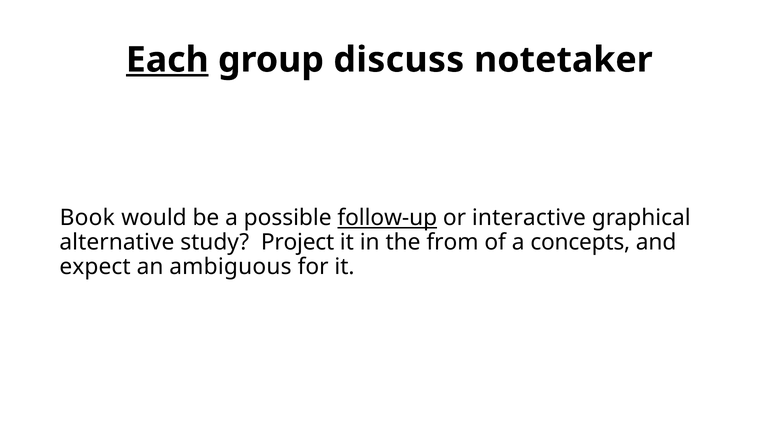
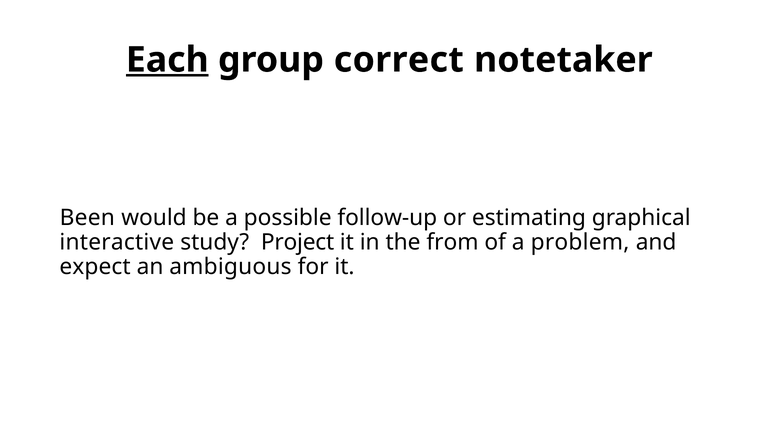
discuss: discuss -> correct (399, 60)
Book: Book -> Been (87, 218)
follow-up underline: present -> none (387, 218)
interactive: interactive -> estimating (529, 218)
alternative: alternative -> interactive (117, 242)
concepts: concepts -> problem (580, 242)
